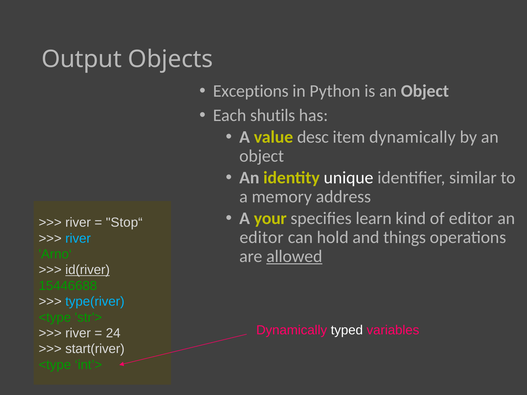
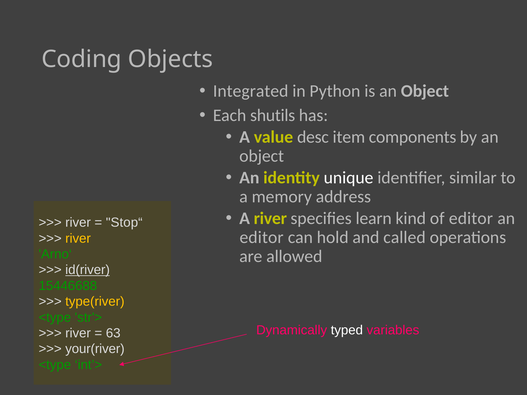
Output: Output -> Coding (82, 59)
Exceptions: Exceptions -> Integrated (251, 91)
item dynamically: dynamically -> components (413, 137)
A your: your -> river (270, 219)
things: things -> called (404, 238)
river colour: light blue -> yellow (78, 239)
allowed underline: present -> none (294, 256)
type(river colour: light blue -> yellow (95, 302)
24: 24 -> 63 (113, 333)
start(river: start(river -> your(river (95, 349)
